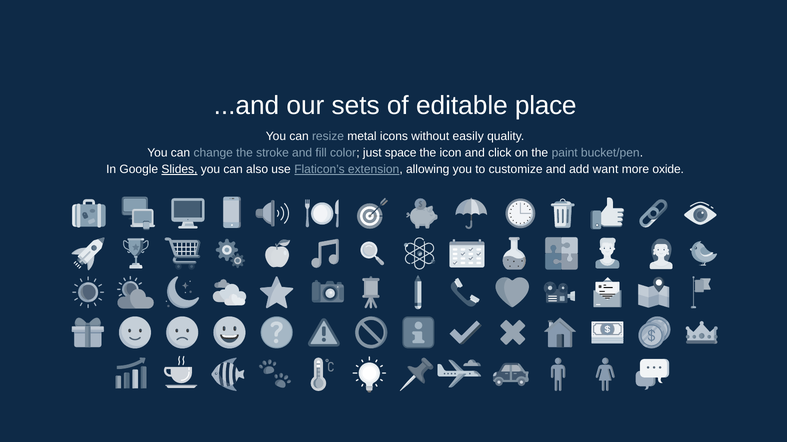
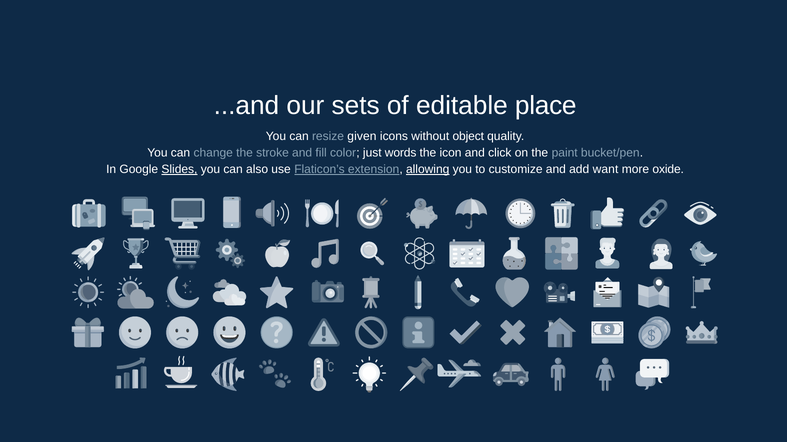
metal: metal -> given (362, 136)
easily: easily -> object (468, 136)
space: space -> words (401, 153)
allowing underline: none -> present (428, 170)
